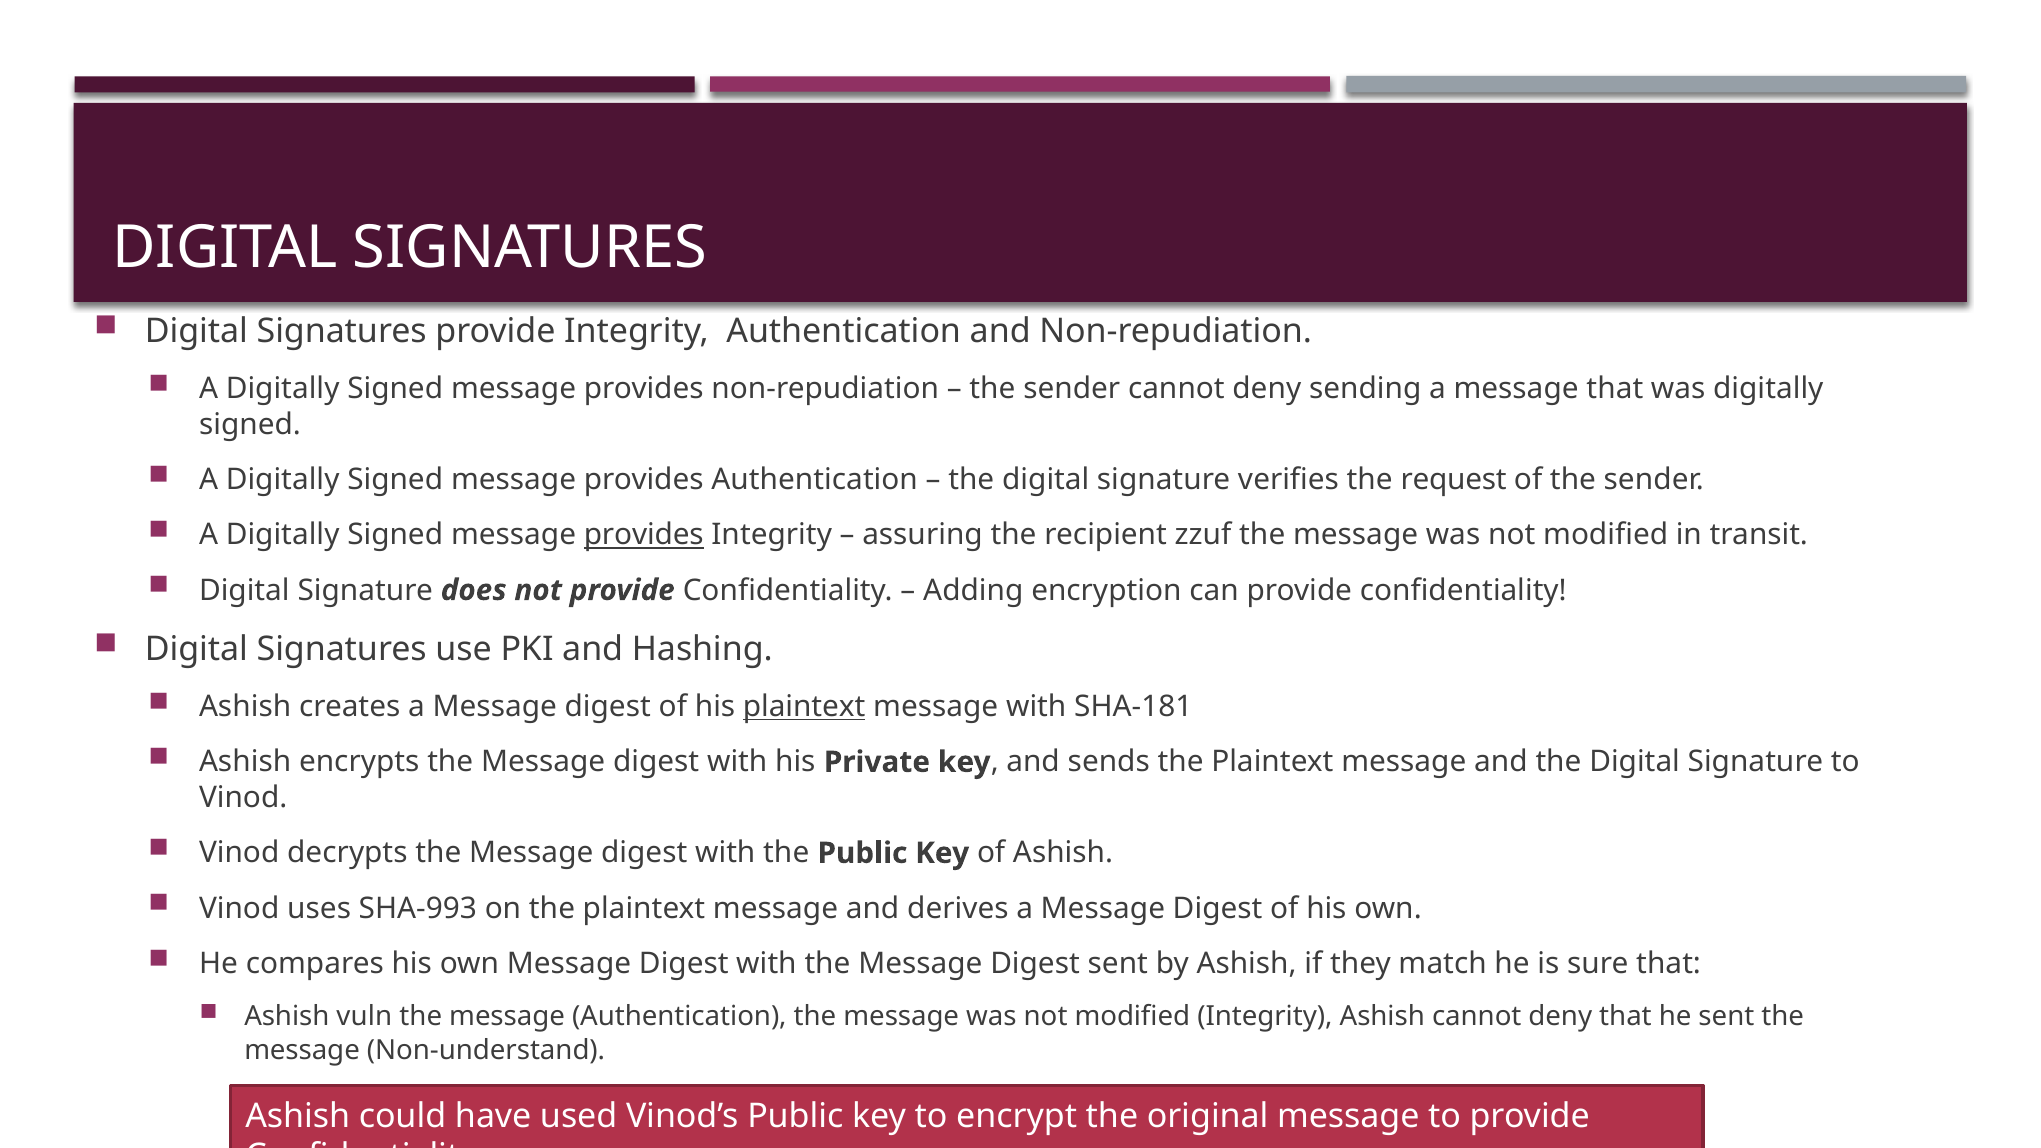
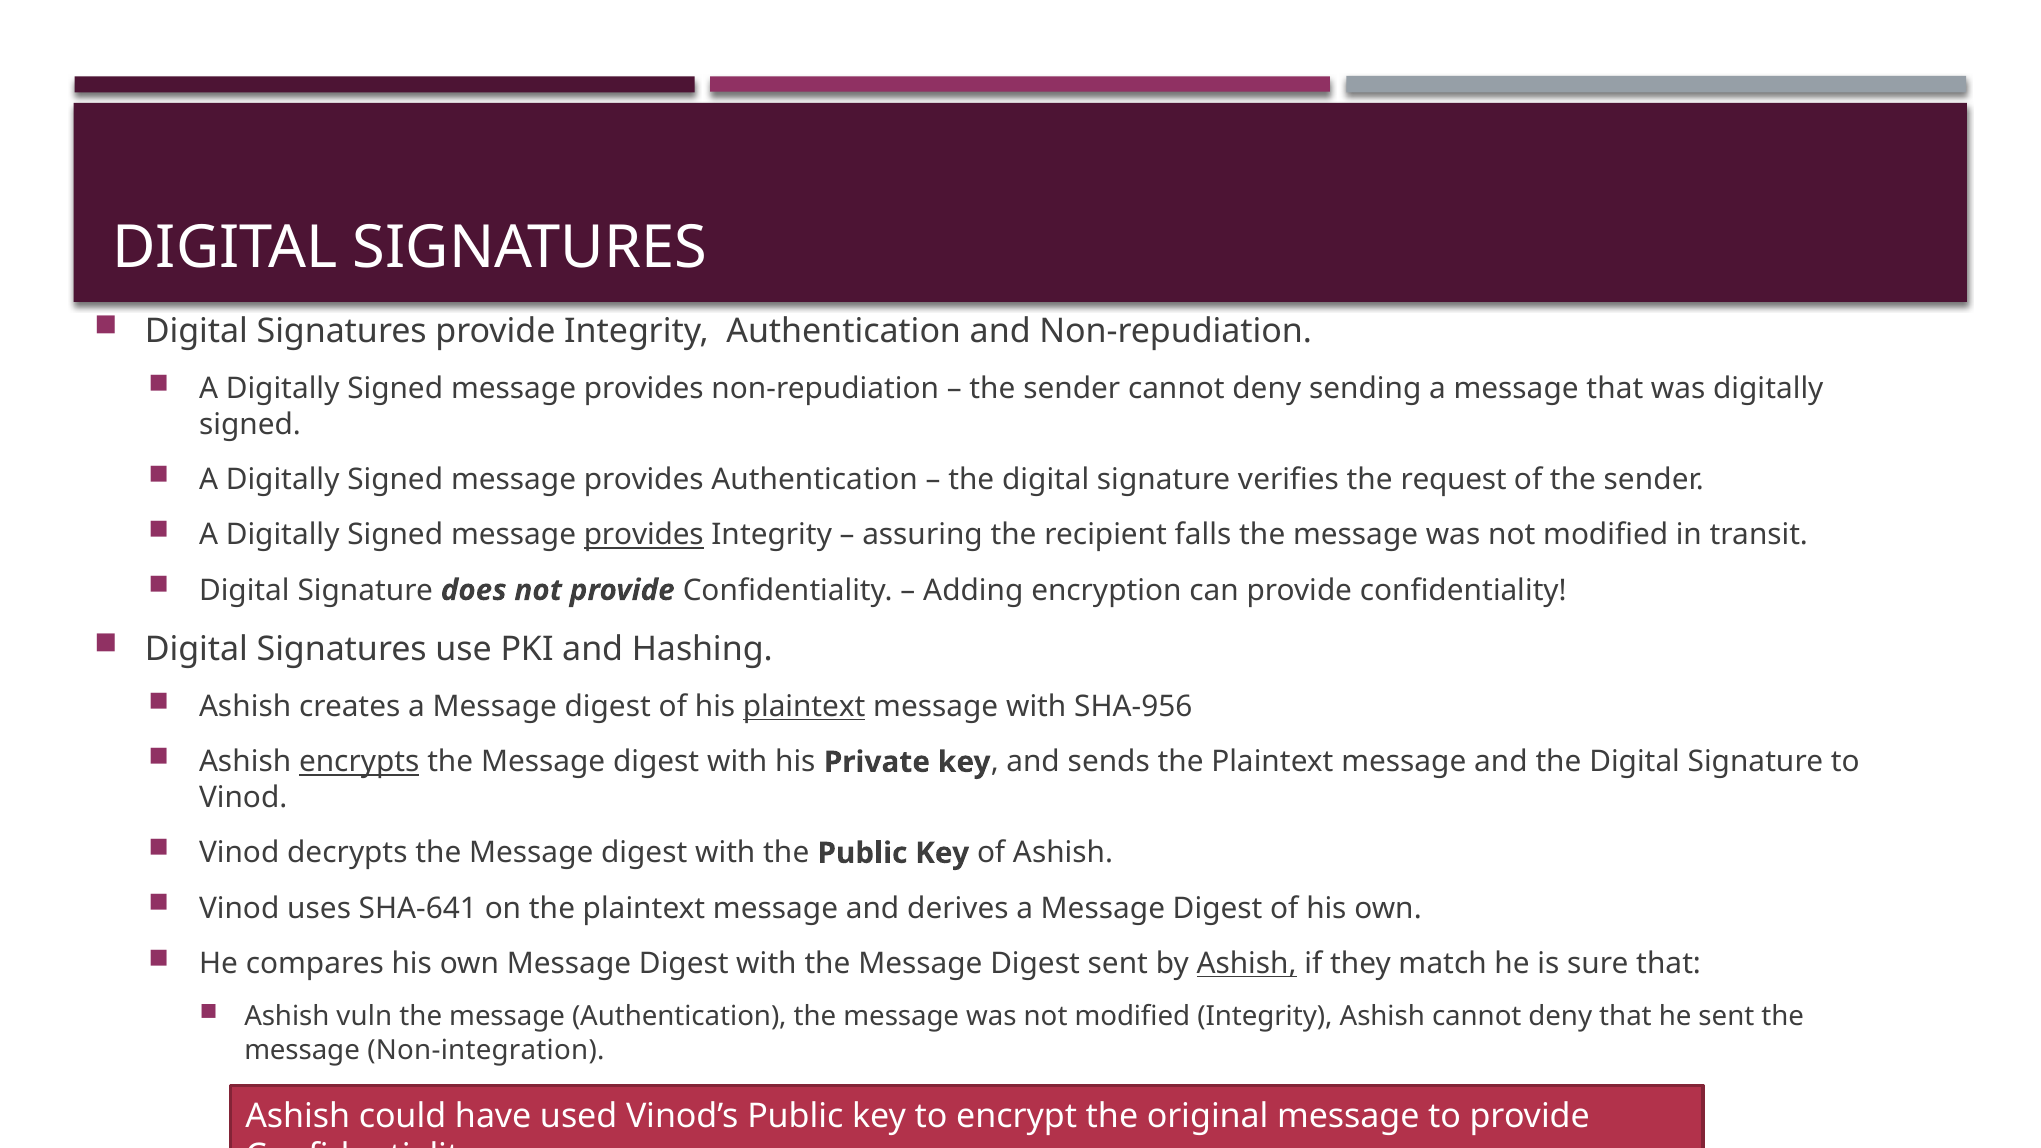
zzuf: zzuf -> falls (1203, 535)
SHA-181: SHA-181 -> SHA-956 (1133, 707)
encrypts underline: none -> present (359, 762)
SHA-993: SHA-993 -> SHA-641 (418, 908)
Ashish underline: none -> present (1247, 964)
Non-understand: Non-understand -> Non-integration (486, 1050)
